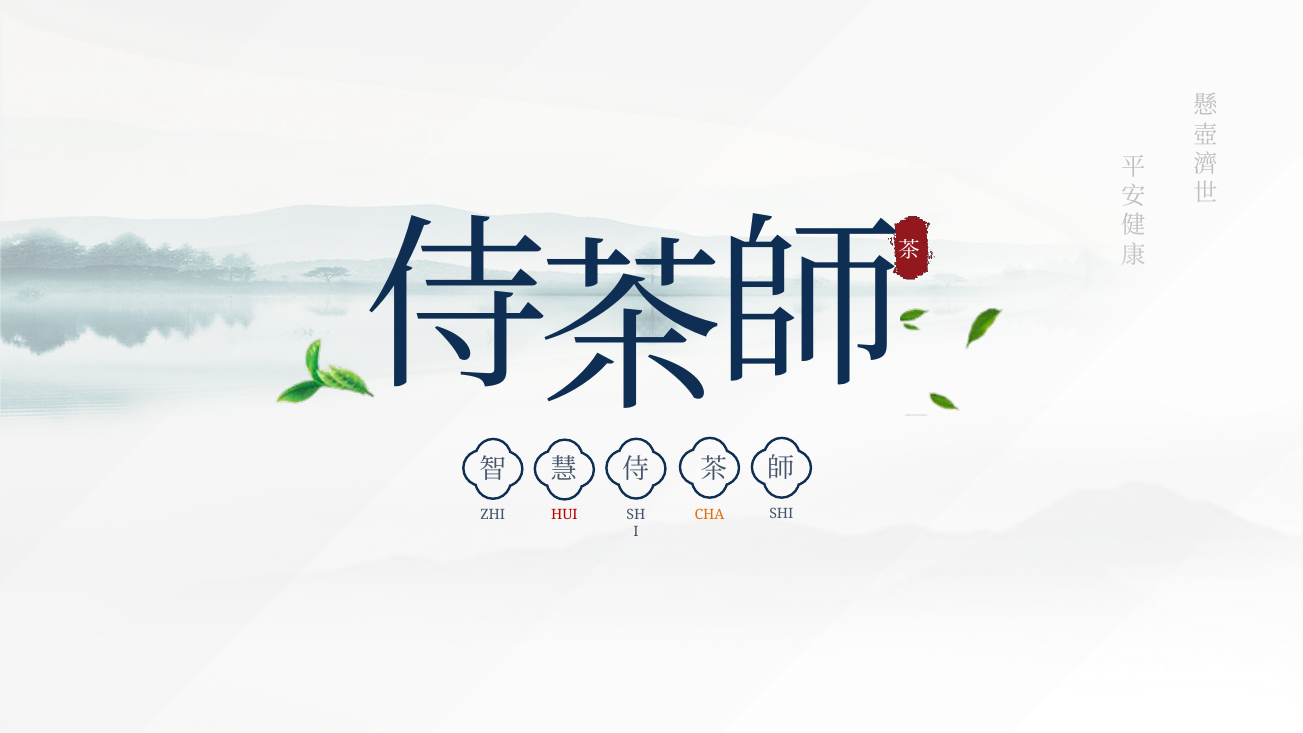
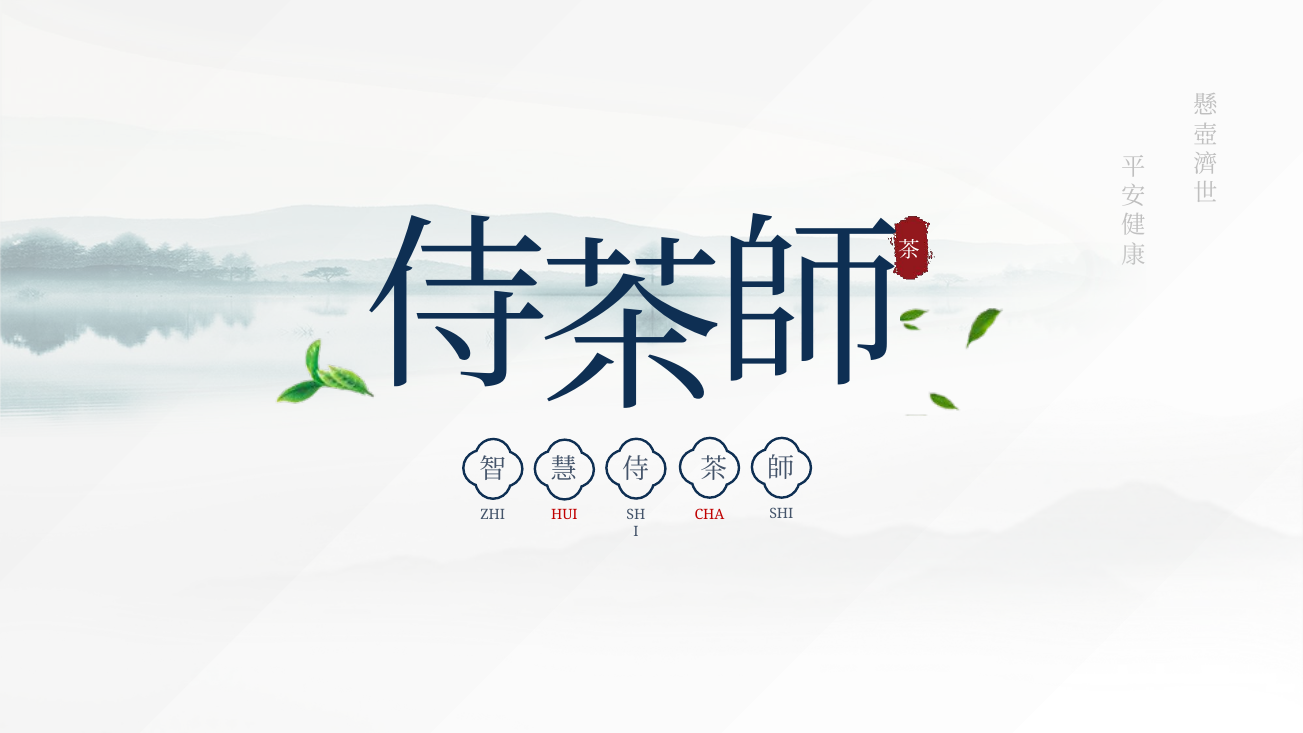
CHA colour: orange -> red (709, 515)
